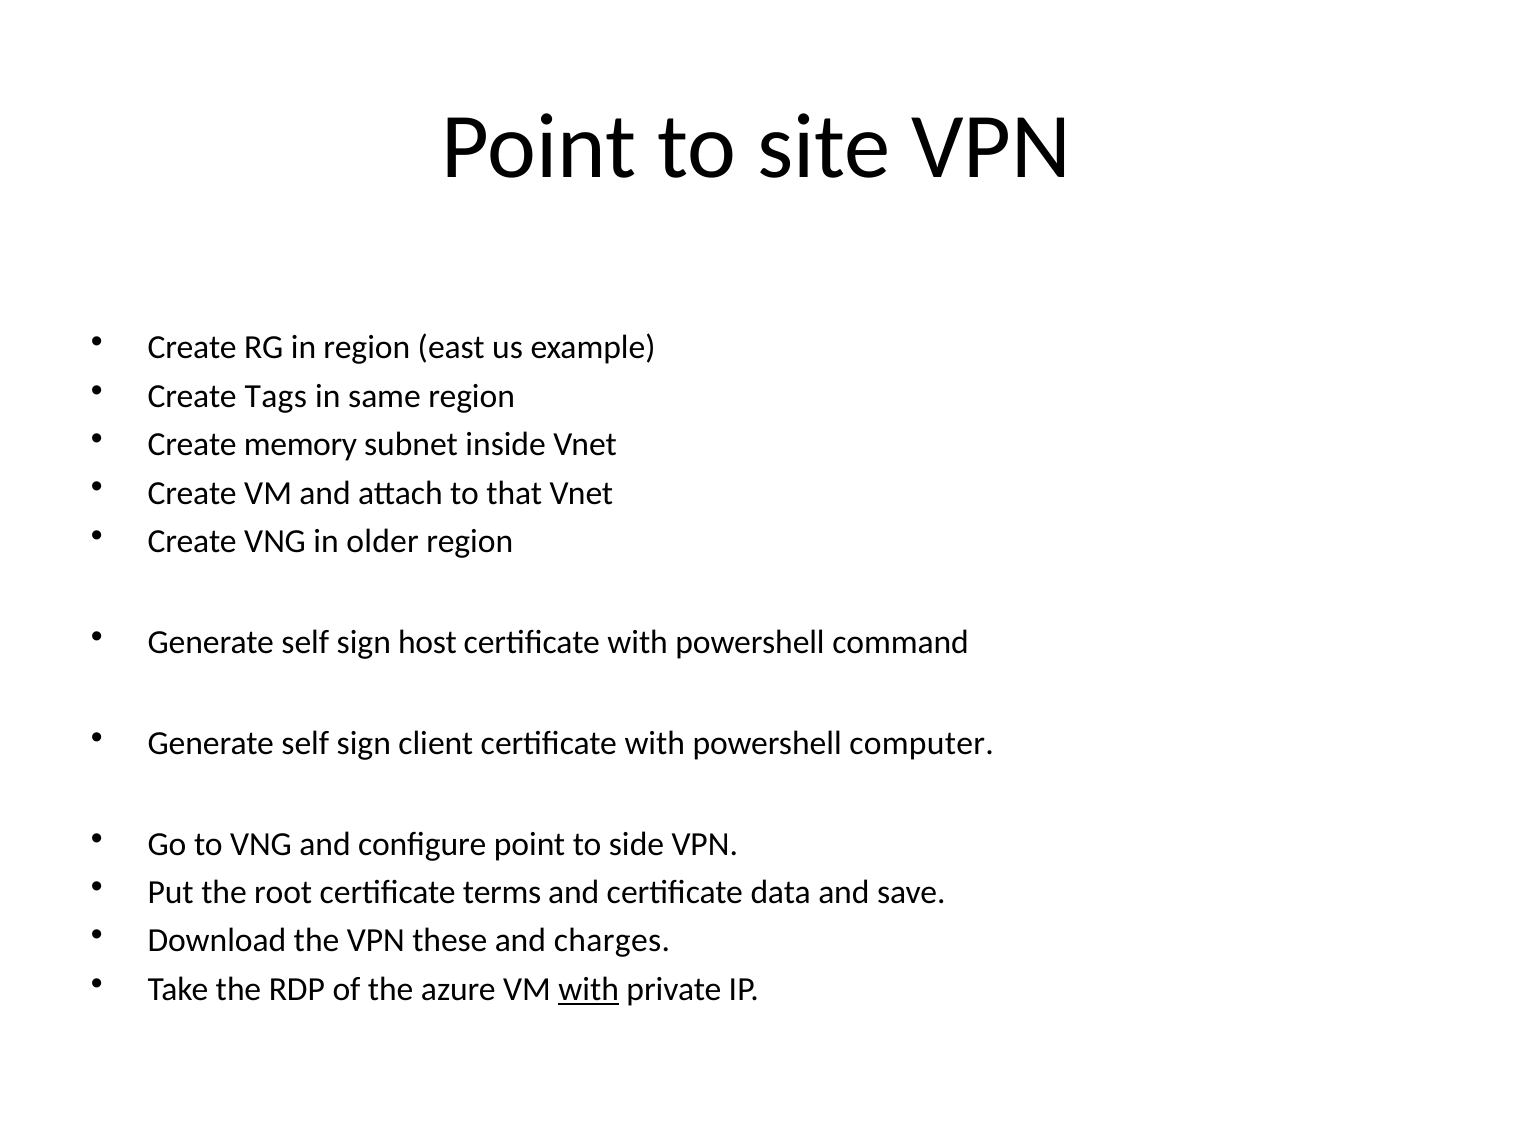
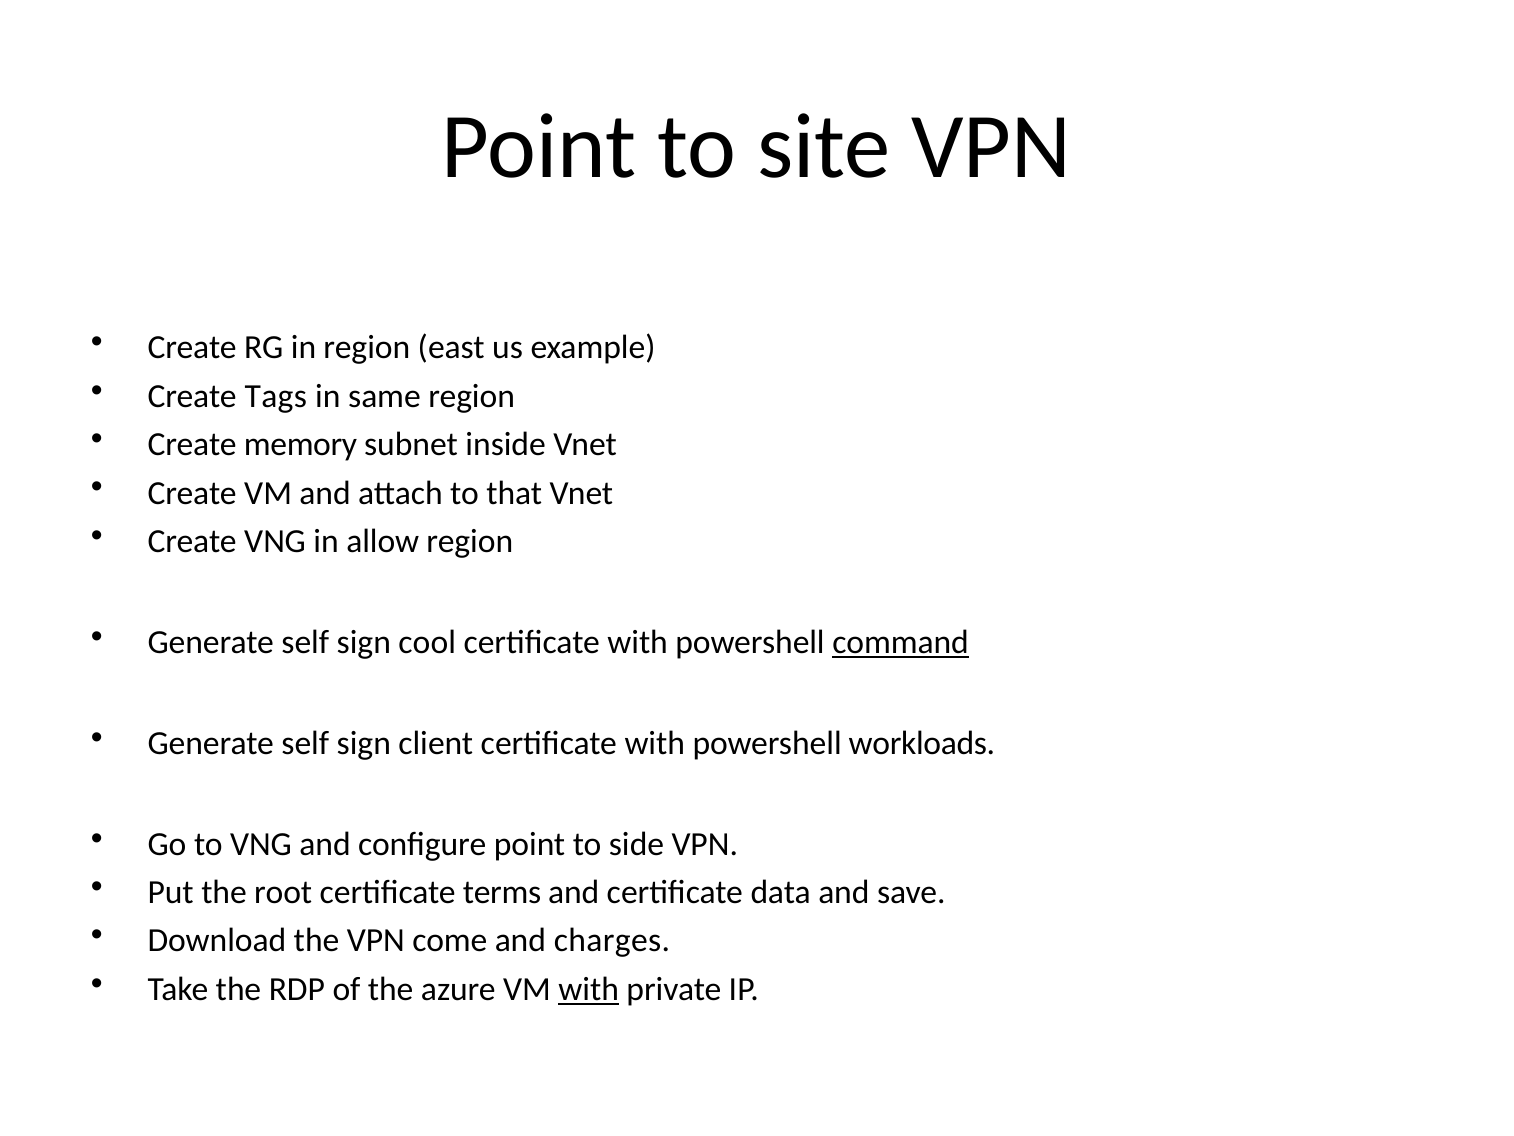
older: older -> allow (383, 541)
host: host -> cool (427, 642)
command underline: none -> present (901, 642)
computer: computer -> workloads (922, 743)
these: these -> come (450, 940)
